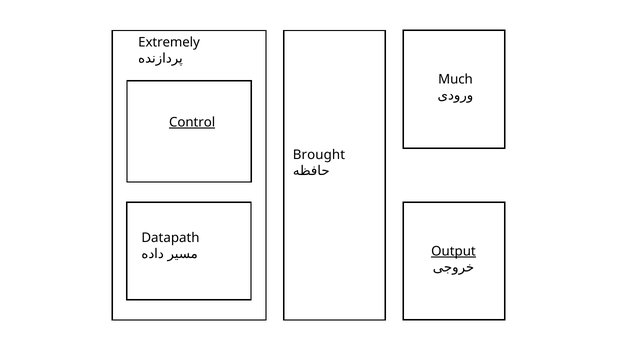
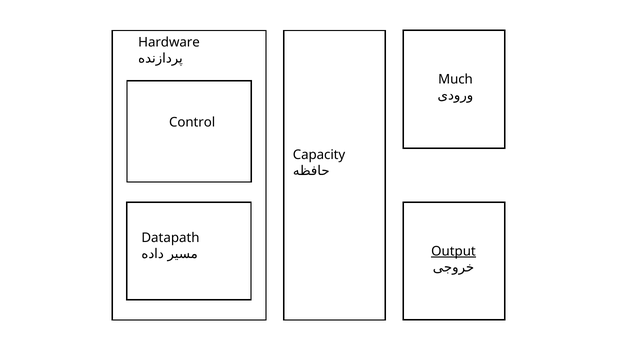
Extremely: Extremely -> Hardware (169, 42)
Control underline: present -> none (192, 122)
Brought: Brought -> Capacity (319, 155)
